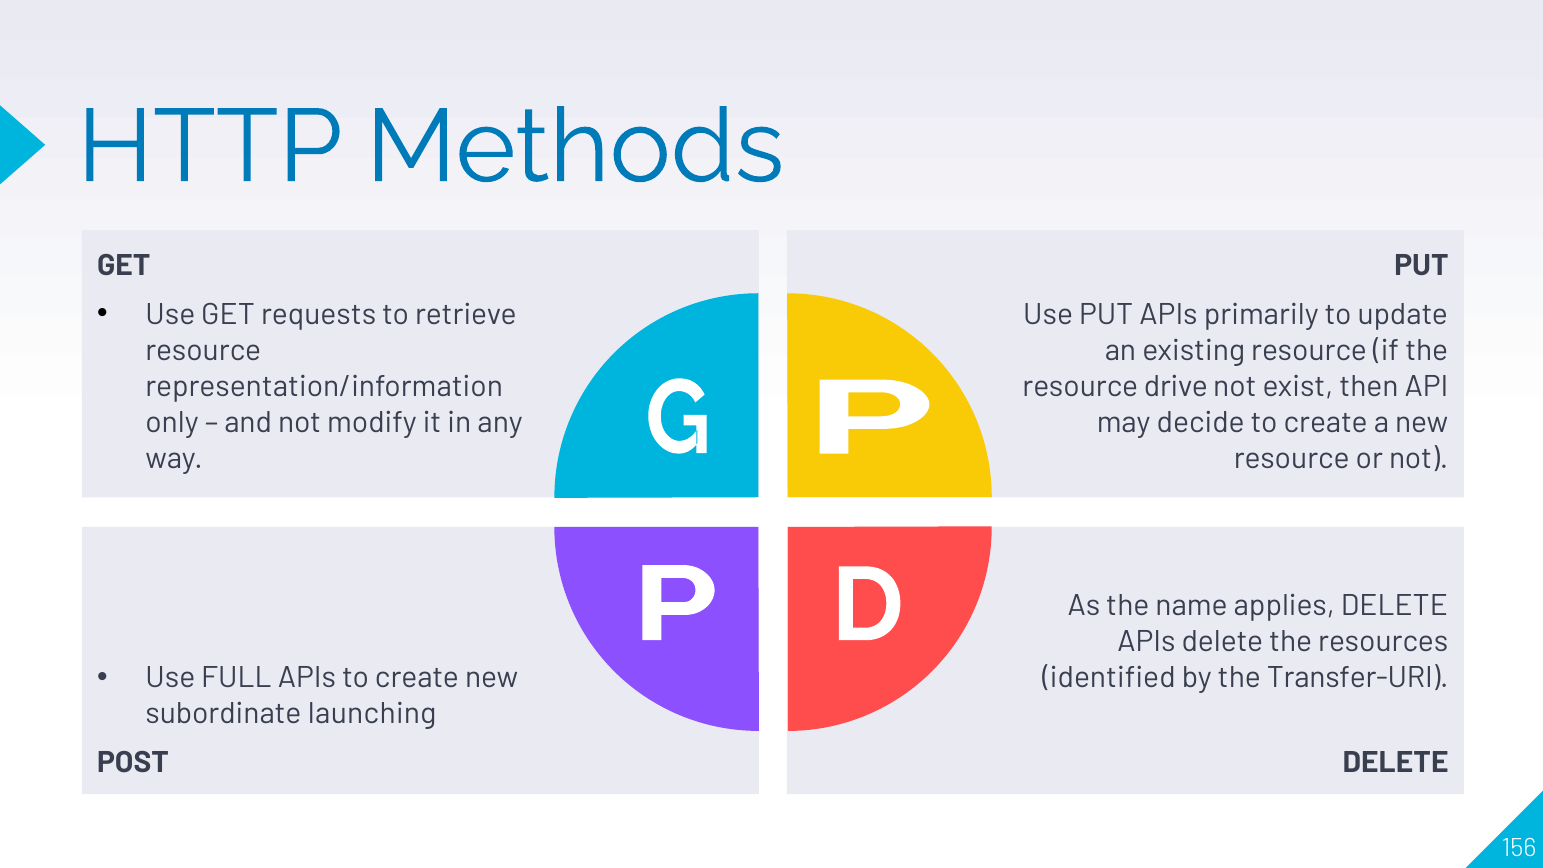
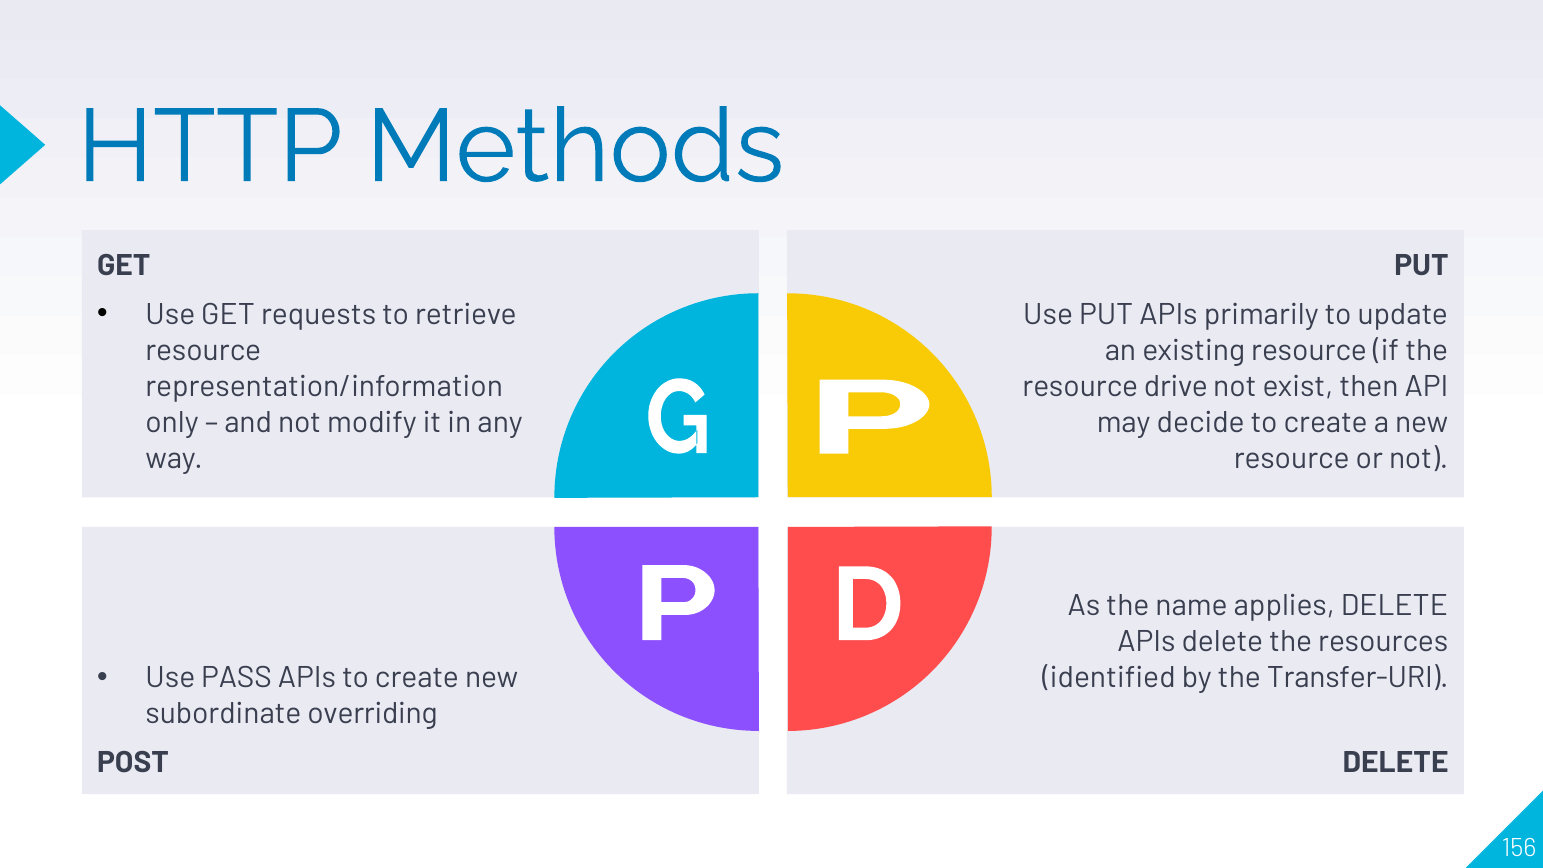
FULL: FULL -> PASS (237, 678)
launching: launching -> overriding (373, 714)
